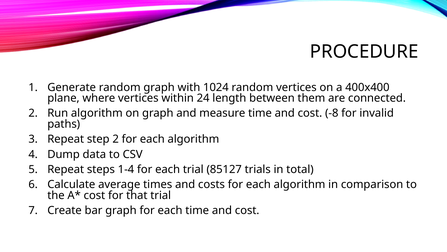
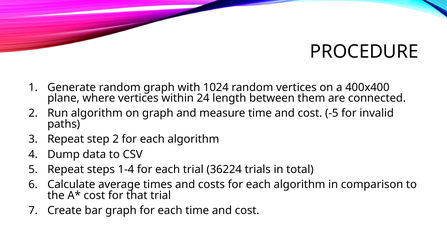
-8: -8 -> -5 (332, 113)
85127: 85127 -> 36224 (224, 169)
